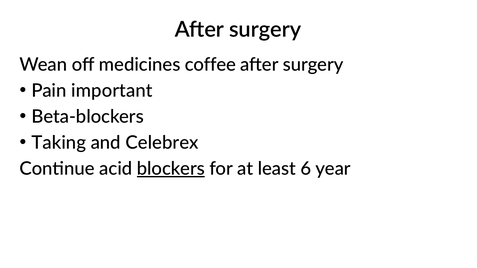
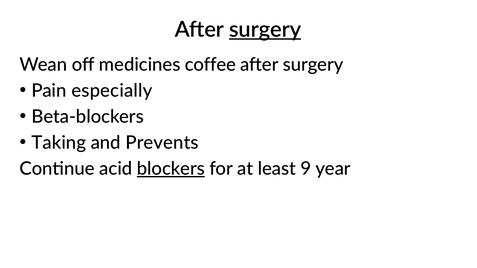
surgery underline: none -> present (265, 30)
important: important -> especially (112, 91)
Celebrex: Celebrex -> Prevents (162, 143)
6: 6 -> 9 (306, 169)
